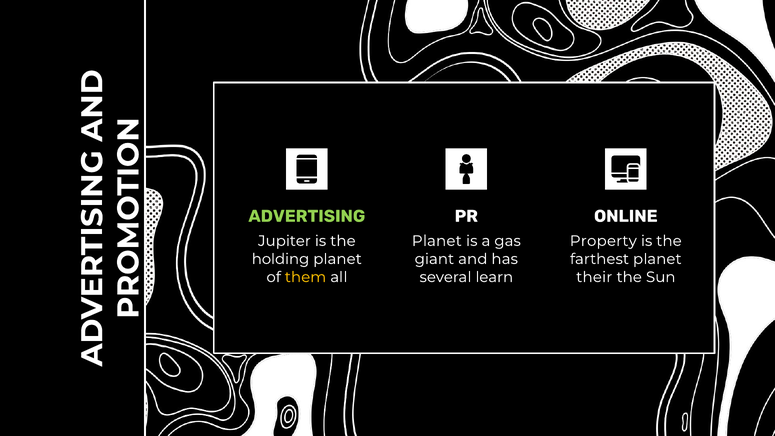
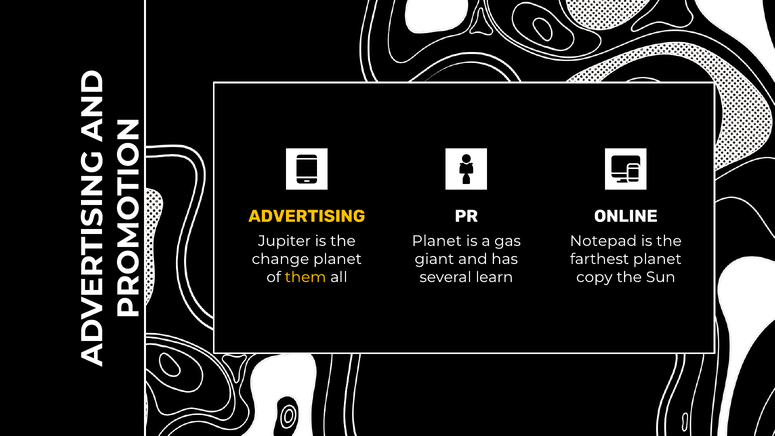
ADVERTISING colour: light green -> yellow (307, 216)
Property: Property -> Notepad (603, 241)
holding: holding -> change (280, 259)
their: their -> copy (594, 277)
